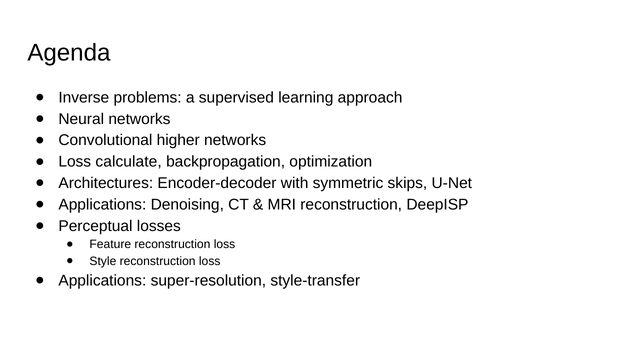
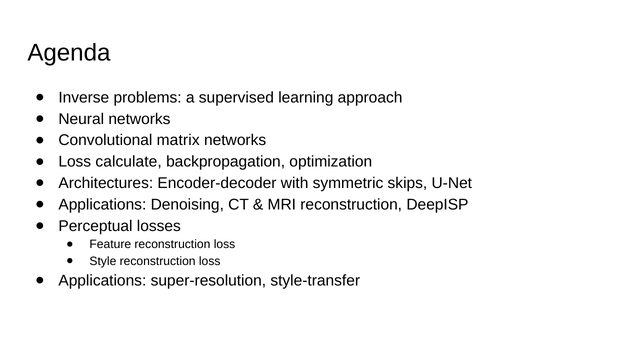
higher: higher -> matrix (178, 140)
